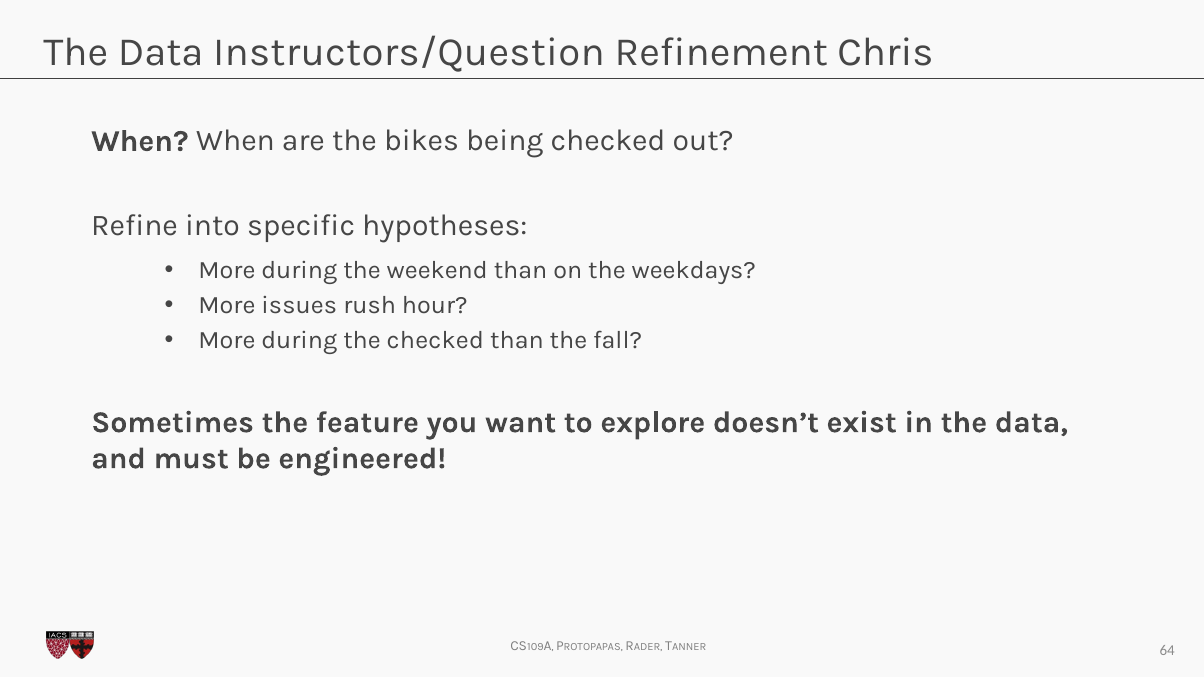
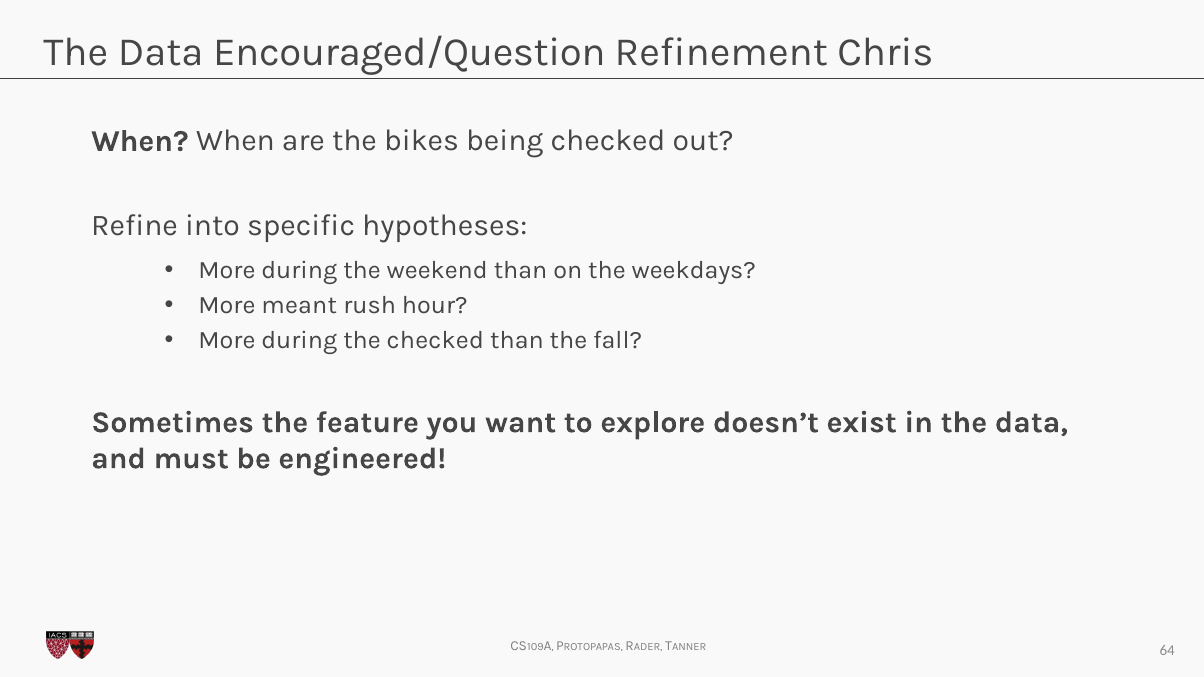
Instructors/Question: Instructors/Question -> Encouraged/Question (409, 53)
issues: issues -> meant (299, 306)
